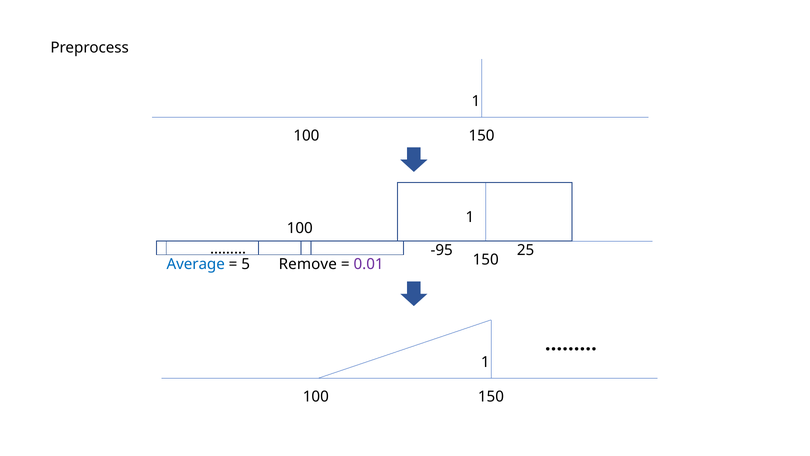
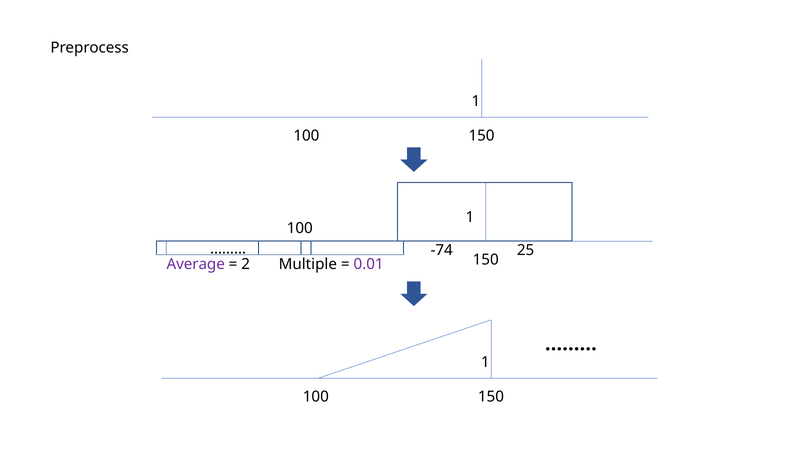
-95: -95 -> -74 (442, 250)
Remove: Remove -> Multiple (308, 264)
Average colour: blue -> purple (196, 264)
5: 5 -> 2 (246, 264)
